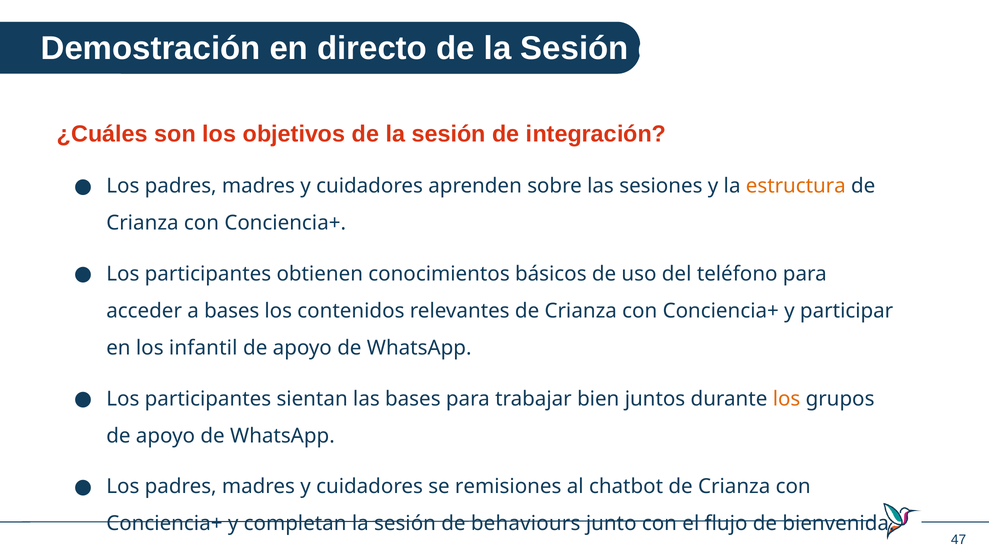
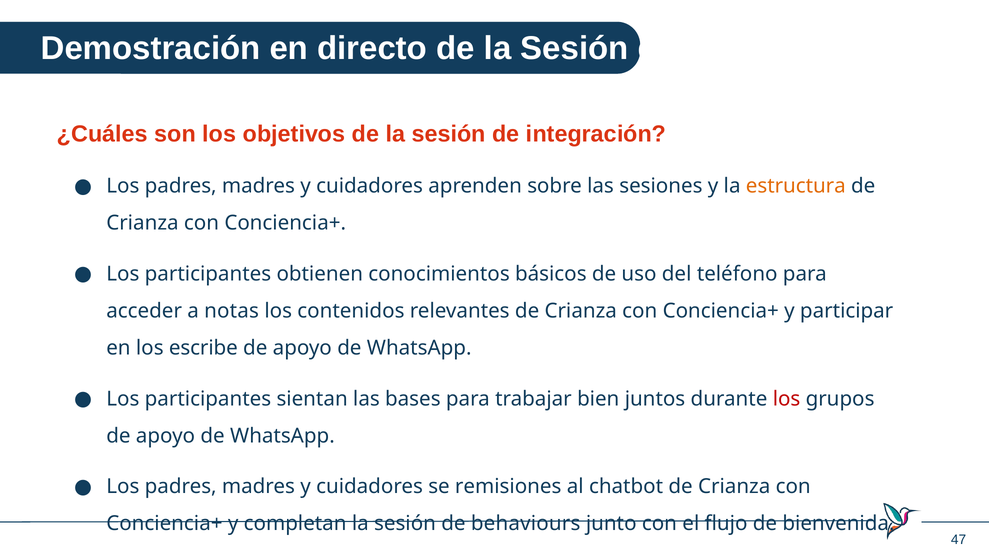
a bases: bases -> notas (232, 311)
infantil: infantil -> escribe (203, 348)
los colour: orange -> red (787, 399)
